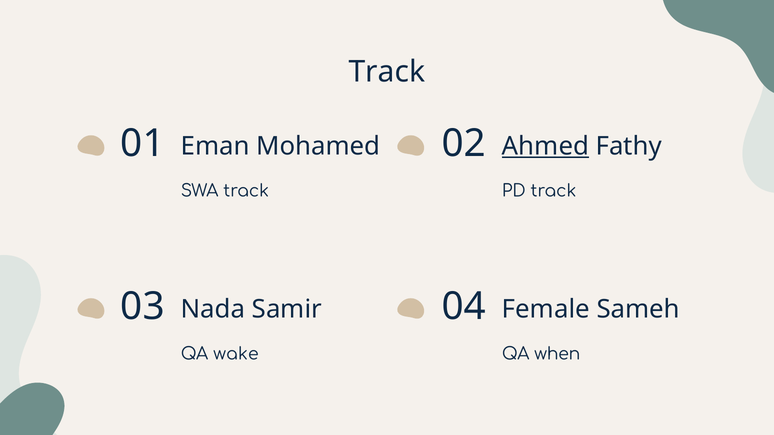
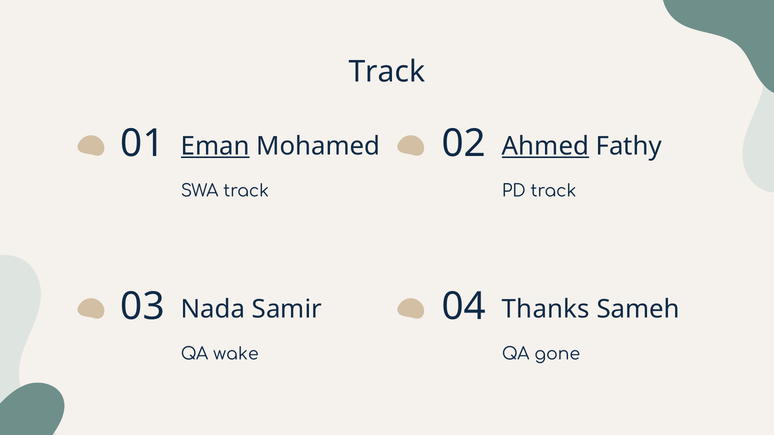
Eman underline: none -> present (215, 146)
Female: Female -> Thanks (546, 309)
when: when -> gone (557, 354)
